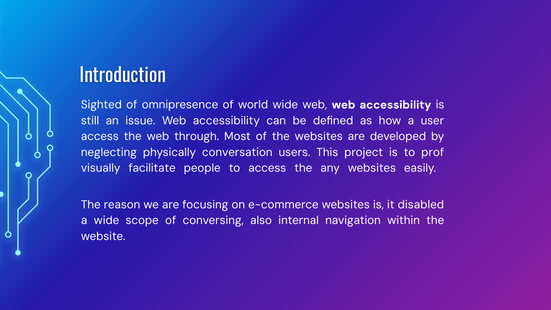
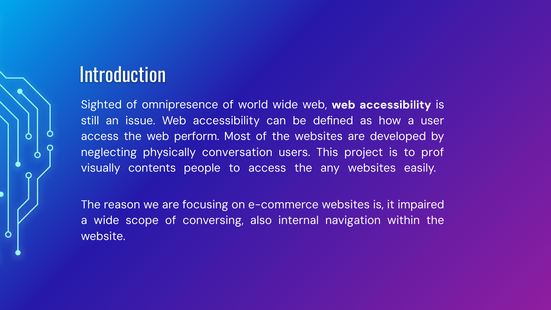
through: through -> perform (197, 136)
facilitate: facilitate -> contents (152, 168)
disabled: disabled -> impaired (421, 205)
